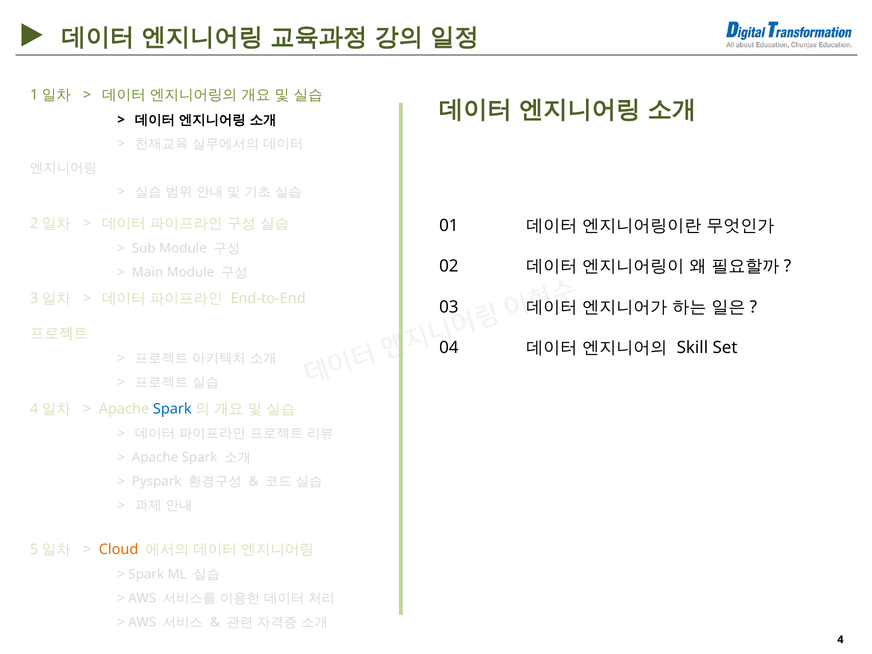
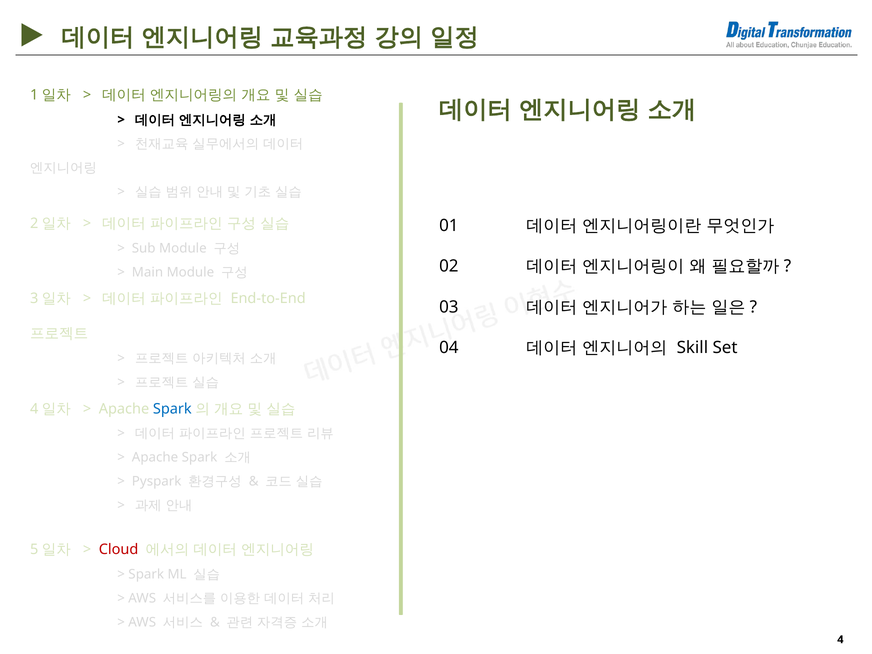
Cloud colour: orange -> red (119, 550)
